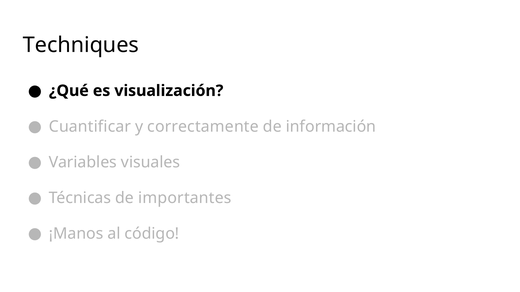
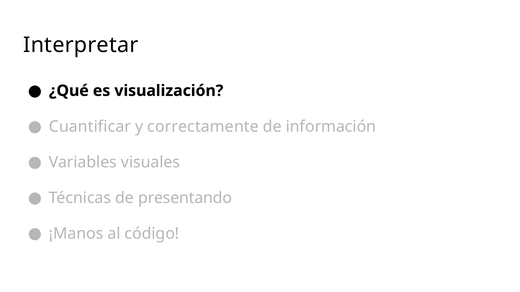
Techniques: Techniques -> Interpretar (81, 45)
importantes: importantes -> presentando (185, 198)
